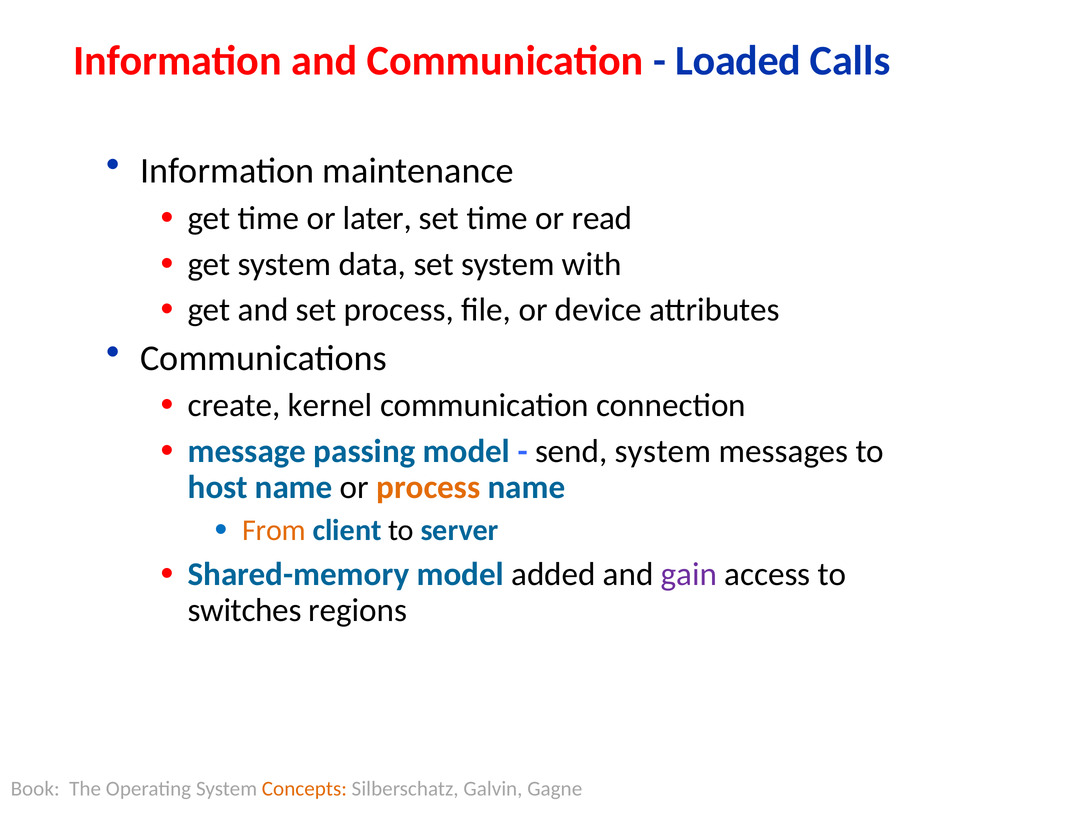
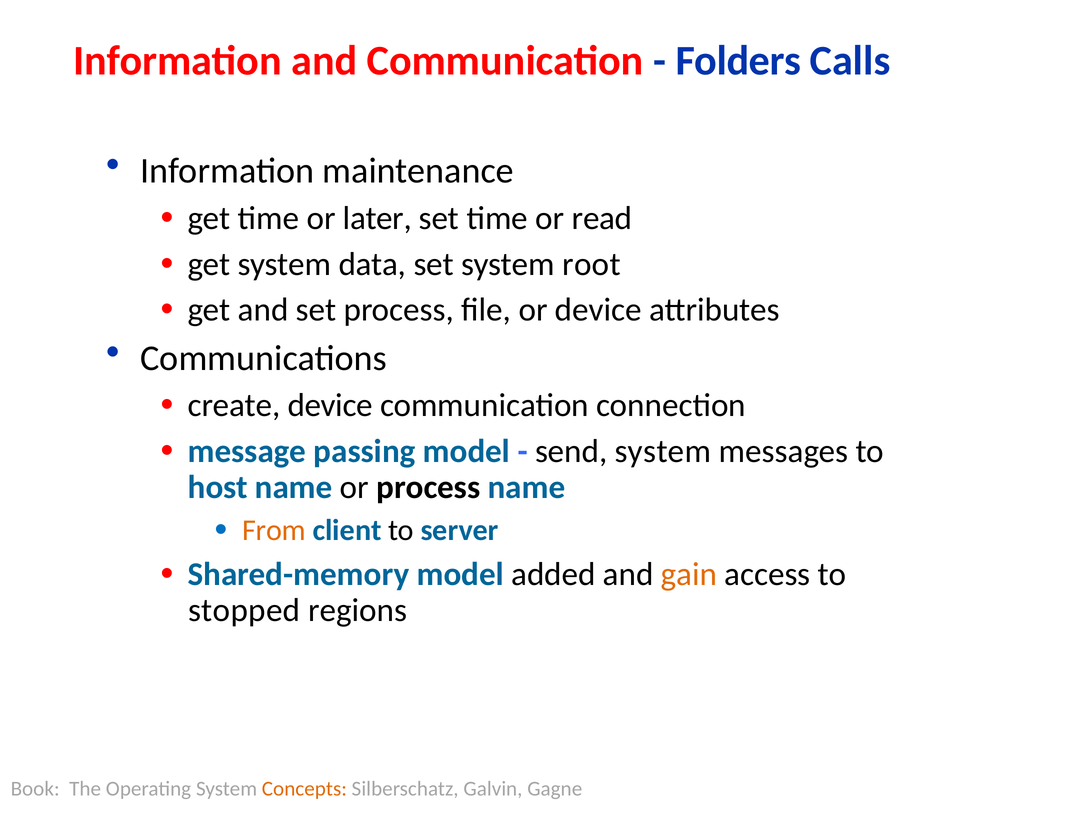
Loaded: Loaded -> Folders (738, 61)
with: with -> root (592, 264)
create kernel: kernel -> device (330, 405)
process colour: orange -> black (428, 487)
gain colour: purple -> orange (689, 574)
switches: switches -> stopped (244, 610)
